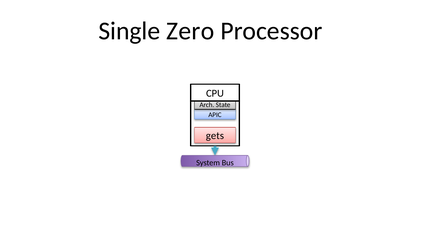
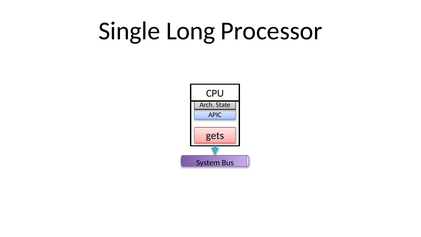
Zero: Zero -> Long (191, 31)
